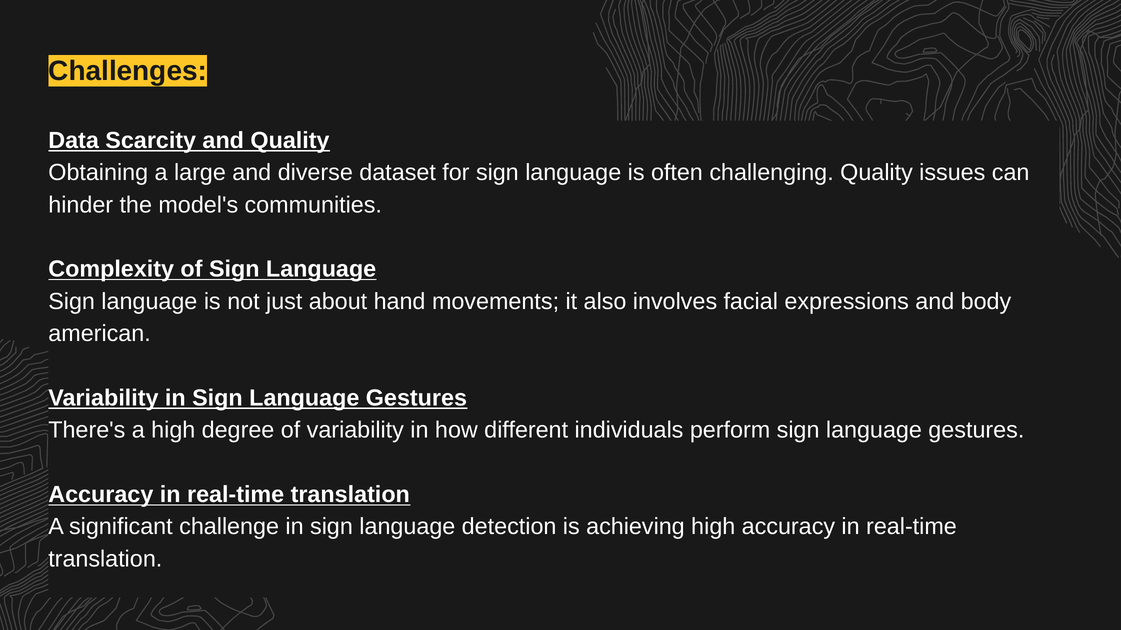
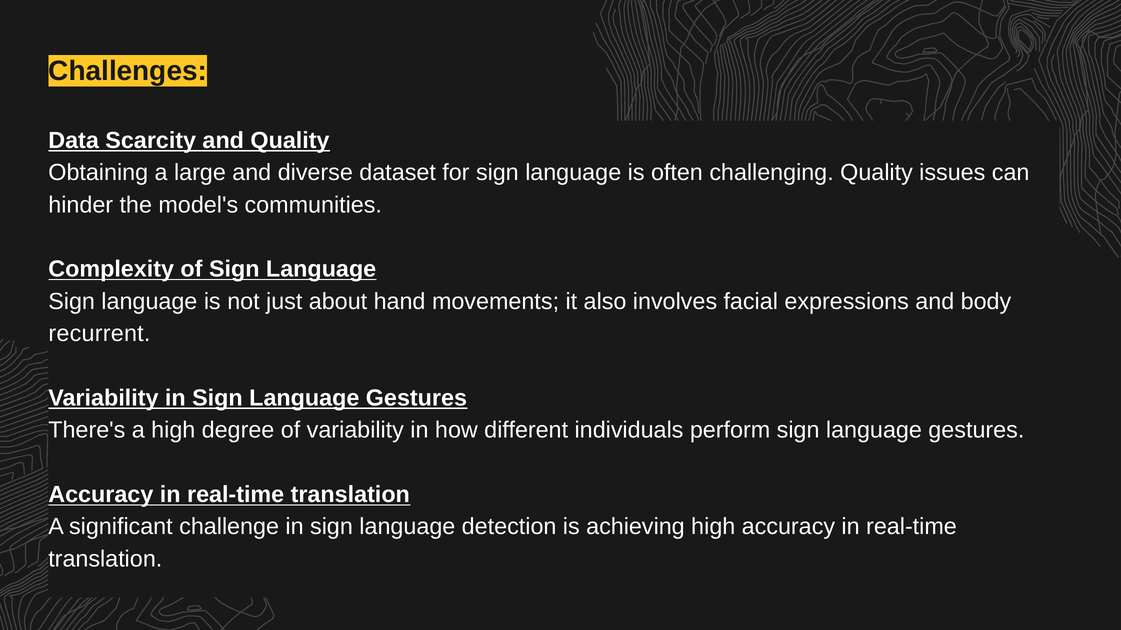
american: american -> recurrent (99, 334)
